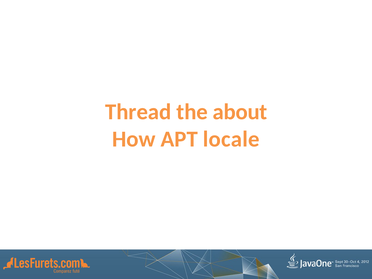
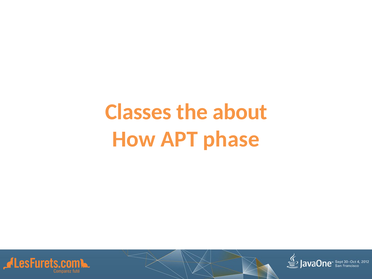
Thread: Thread -> Classes (138, 112)
locale: locale -> phase (231, 139)
